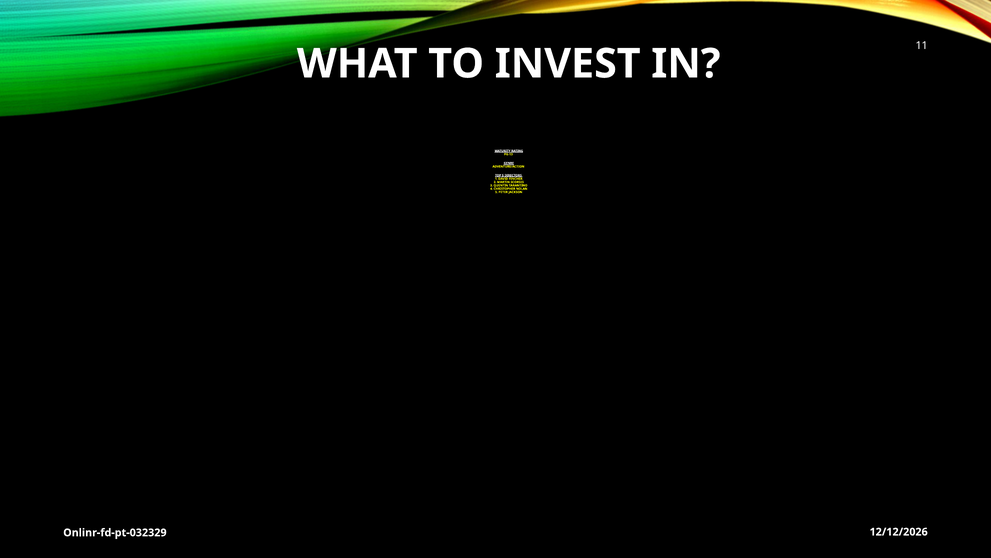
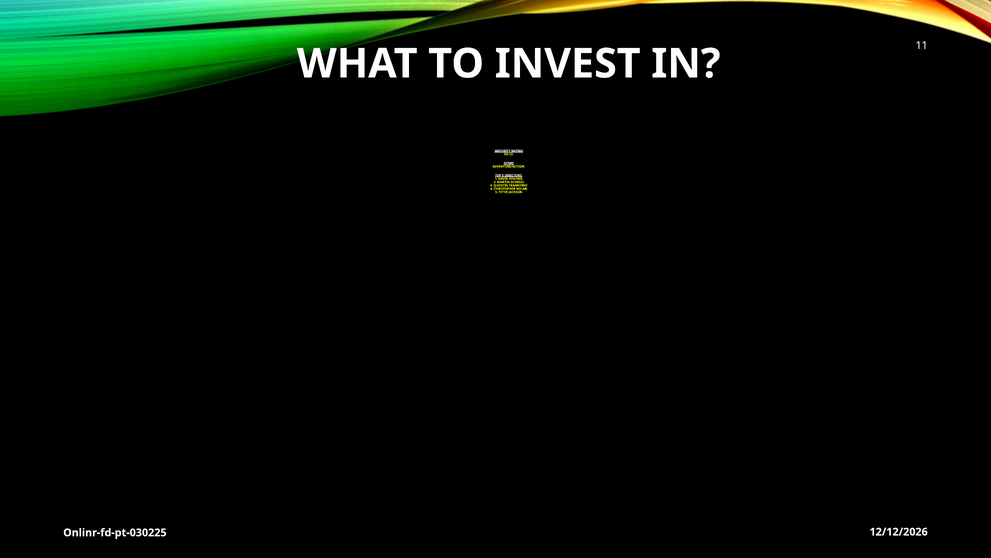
Onlinr-fd-pt-032329: Onlinr-fd-pt-032329 -> Onlinr-fd-pt-030225 (115, 532)
